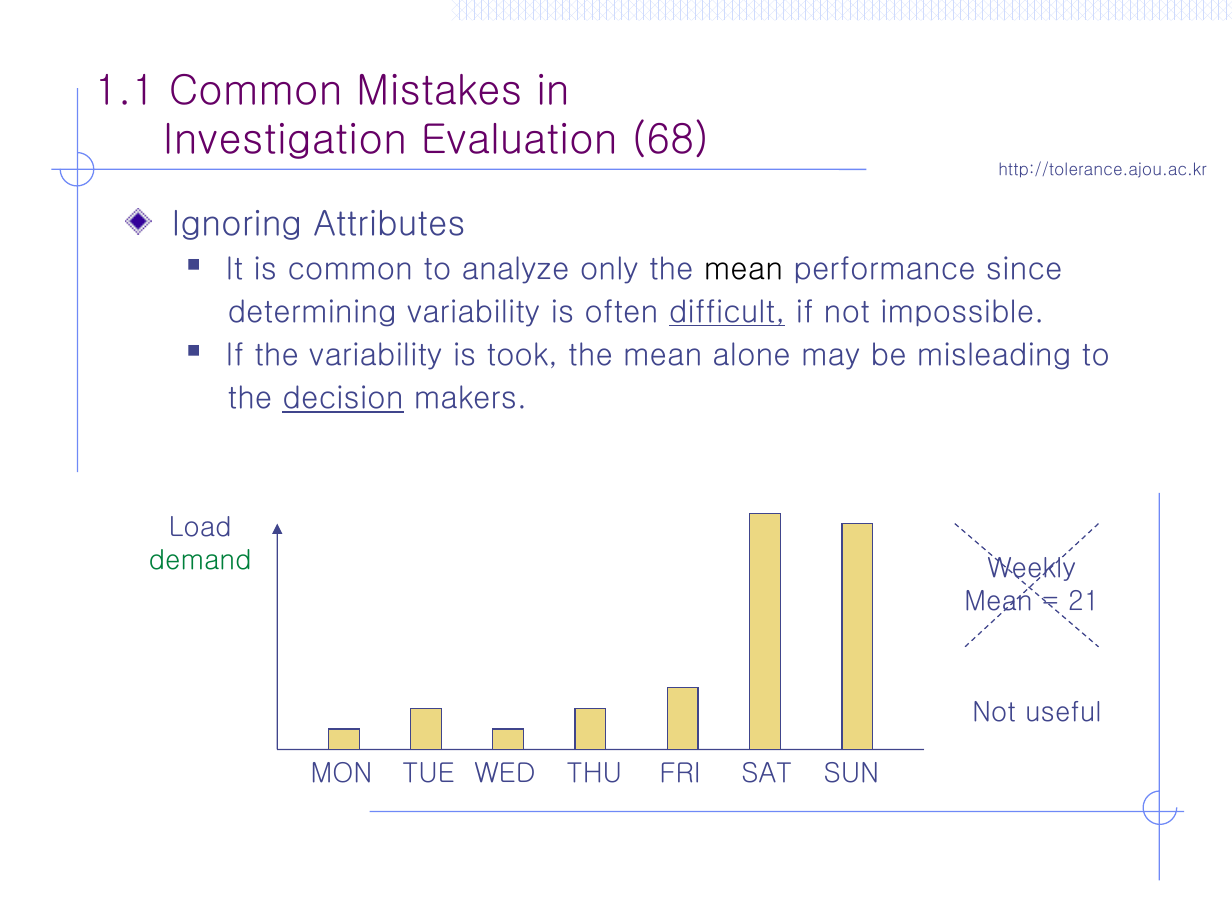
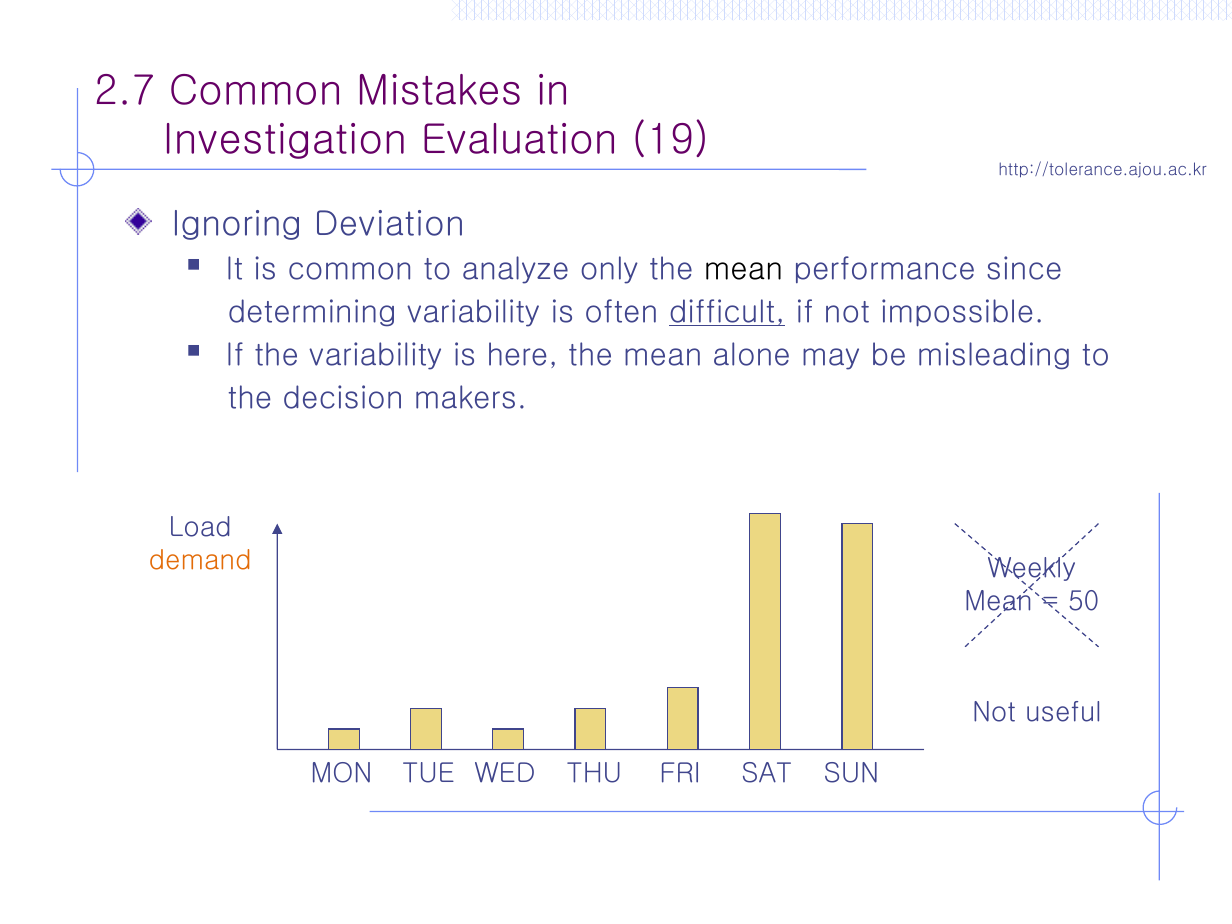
1.1: 1.1 -> 2.7 (125, 91)
68: 68 -> 19 (670, 140)
Attributes: Attributes -> Deviation (389, 224)
took: took -> here (522, 355)
decision underline: present -> none (343, 398)
demand colour: green -> orange (200, 560)
21: 21 -> 50 (1084, 601)
